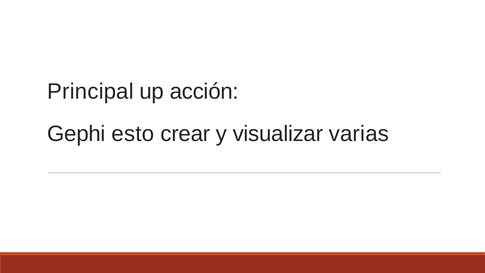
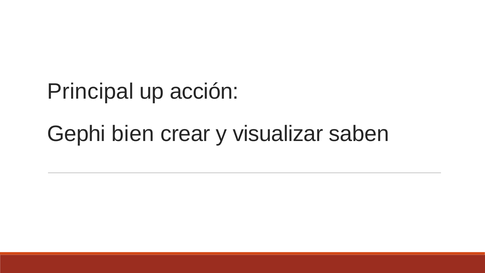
esto: esto -> bien (133, 134)
varias: varias -> saben (359, 134)
